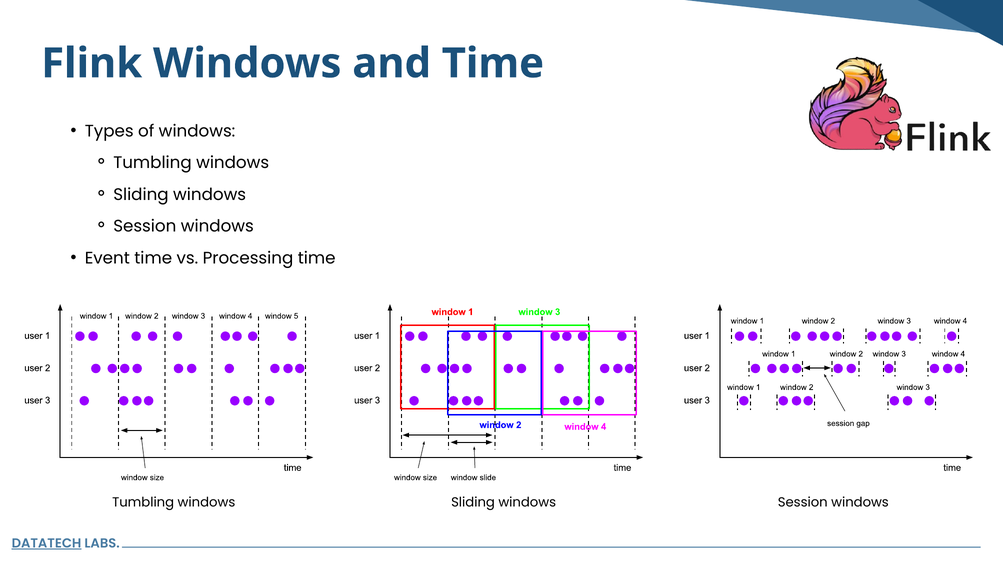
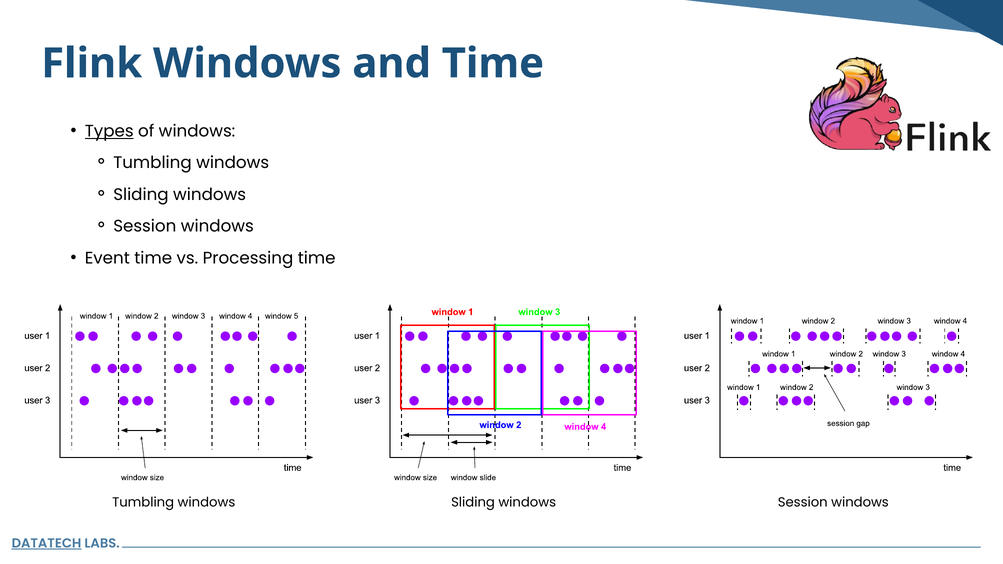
Types underline: none -> present (109, 131)
